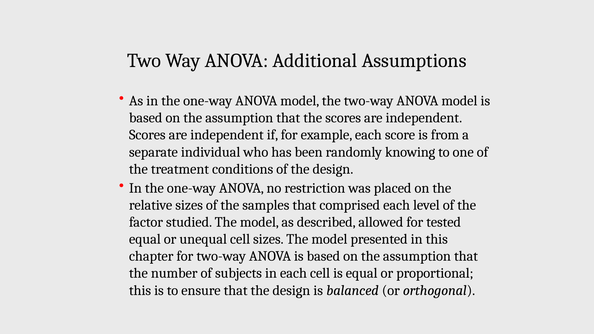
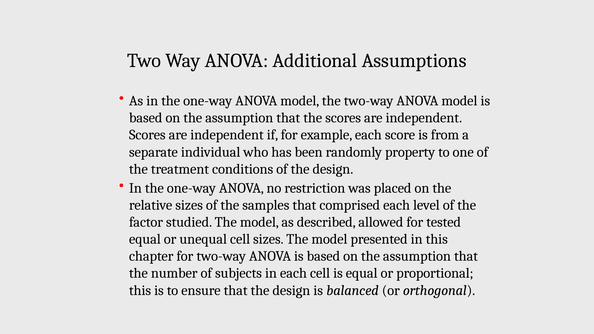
knowing: knowing -> property (410, 152)
